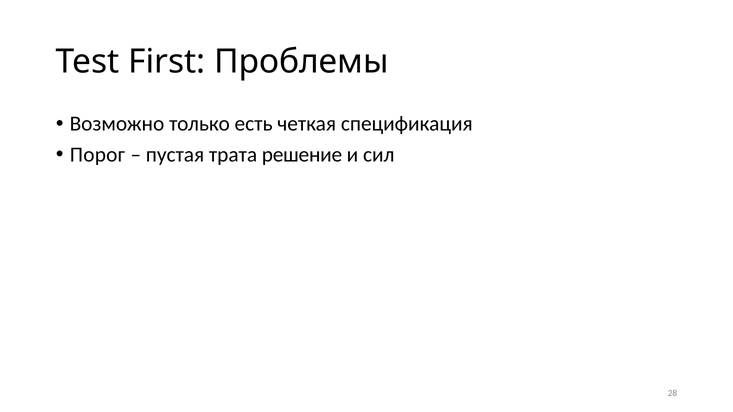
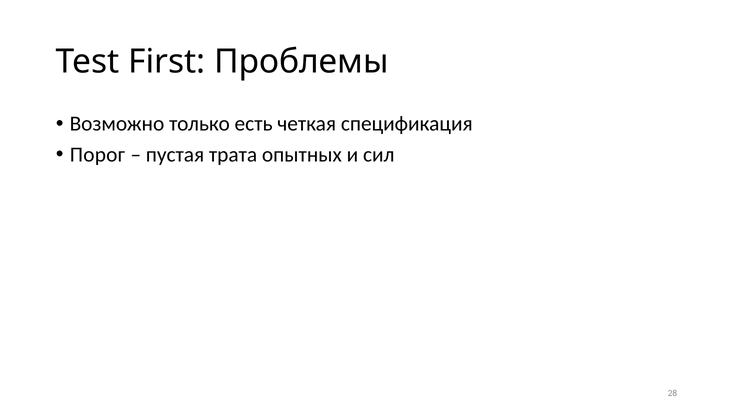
решение: решение -> опытных (302, 155)
